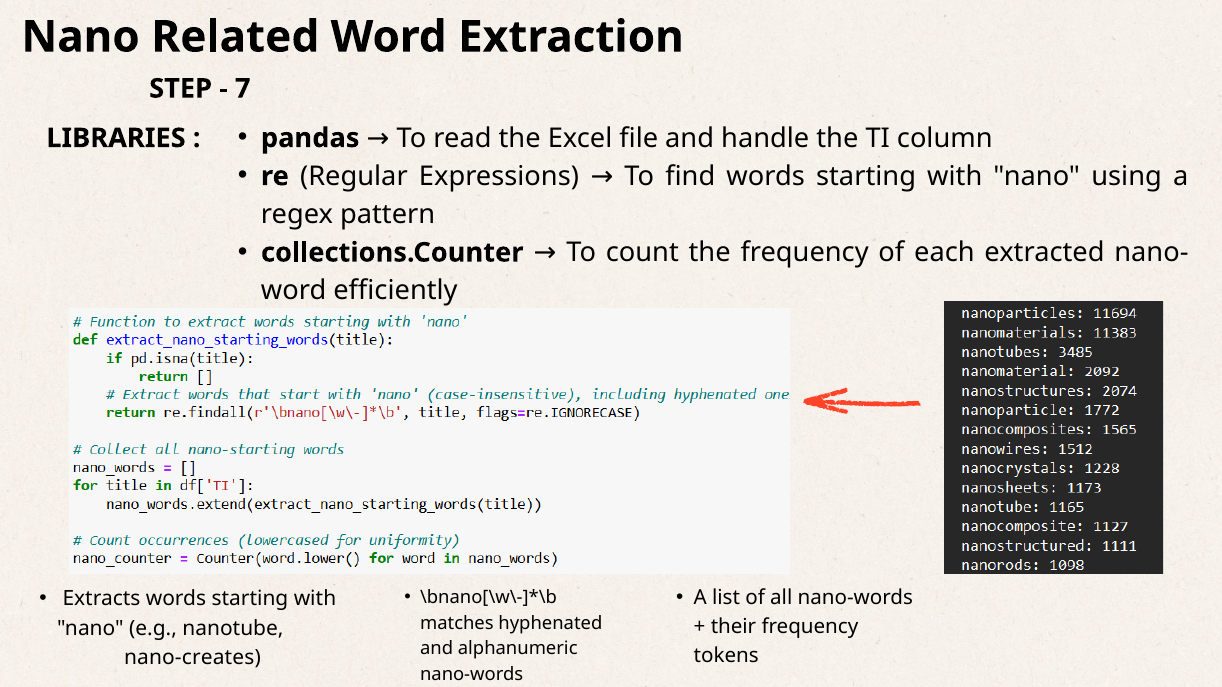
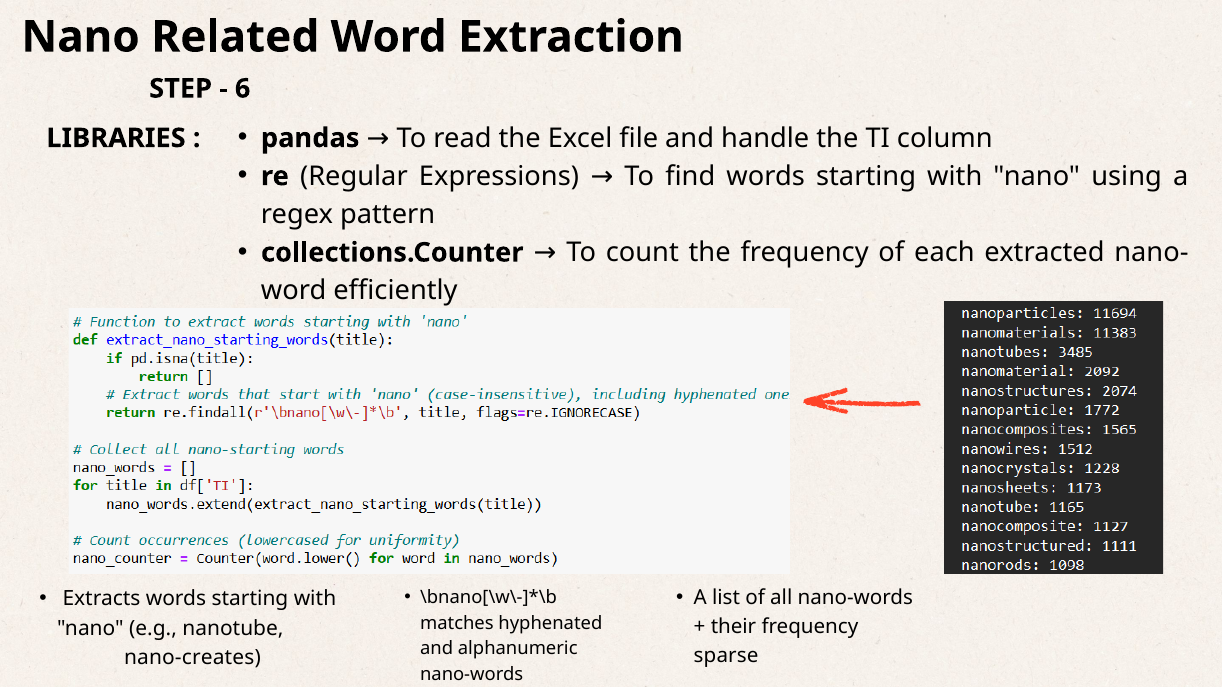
7: 7 -> 6 (243, 89)
tokens: tokens -> sparse (726, 656)
